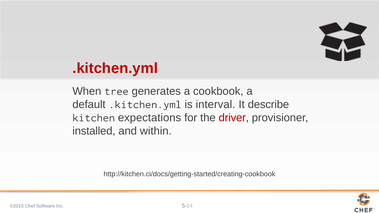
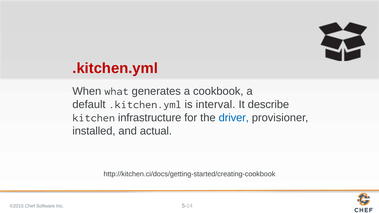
tree: tree -> what (116, 91)
expectations: expectations -> infrastructure (150, 118)
driver colour: red -> blue (234, 118)
within: within -> actual (156, 131)
